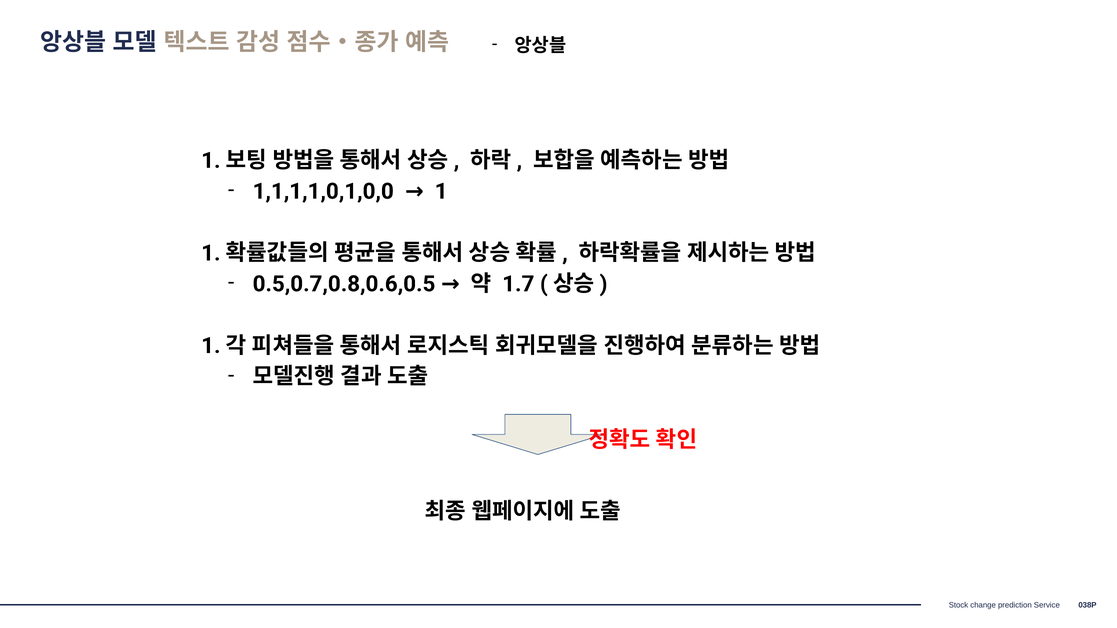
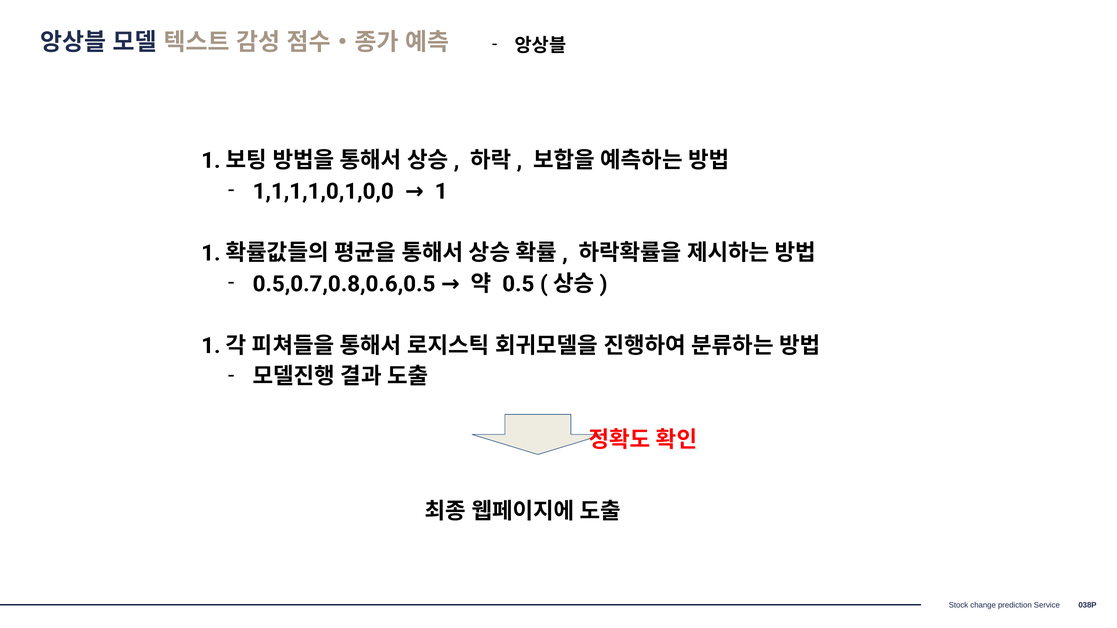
1.7: 1.7 -> 0.5 (518, 284)
